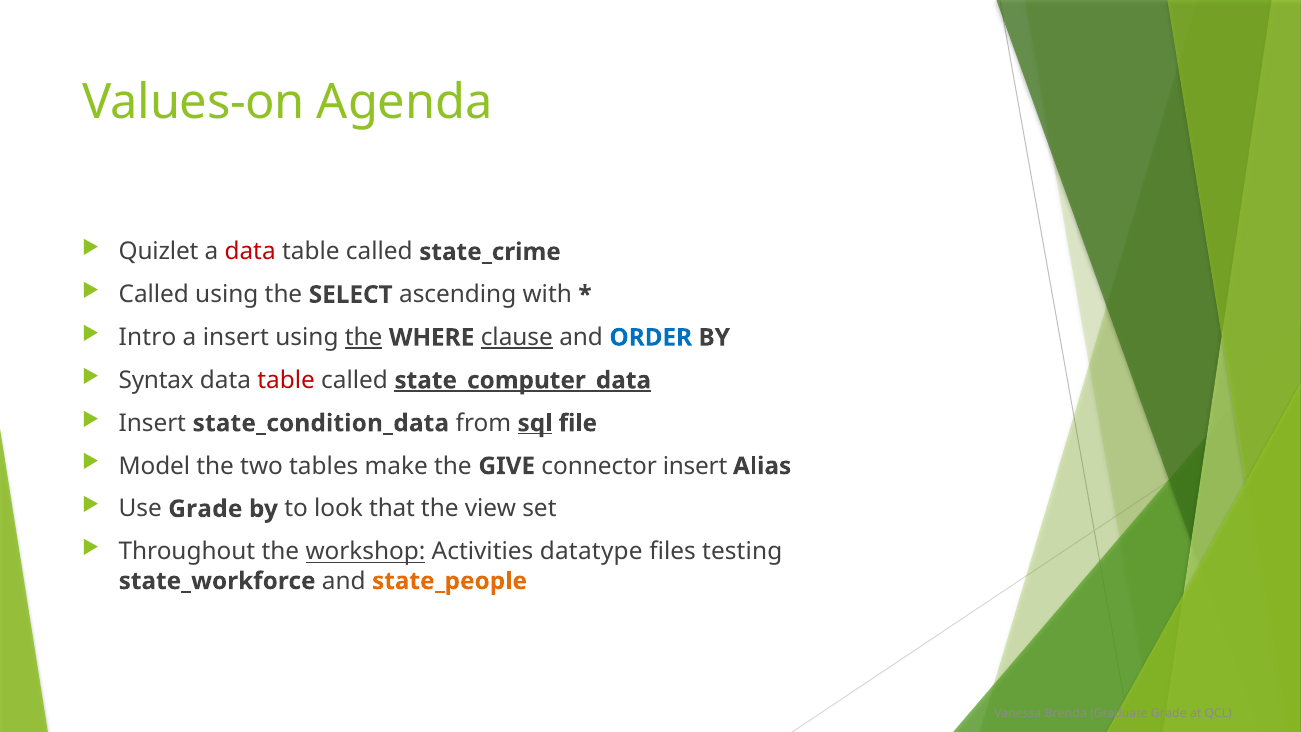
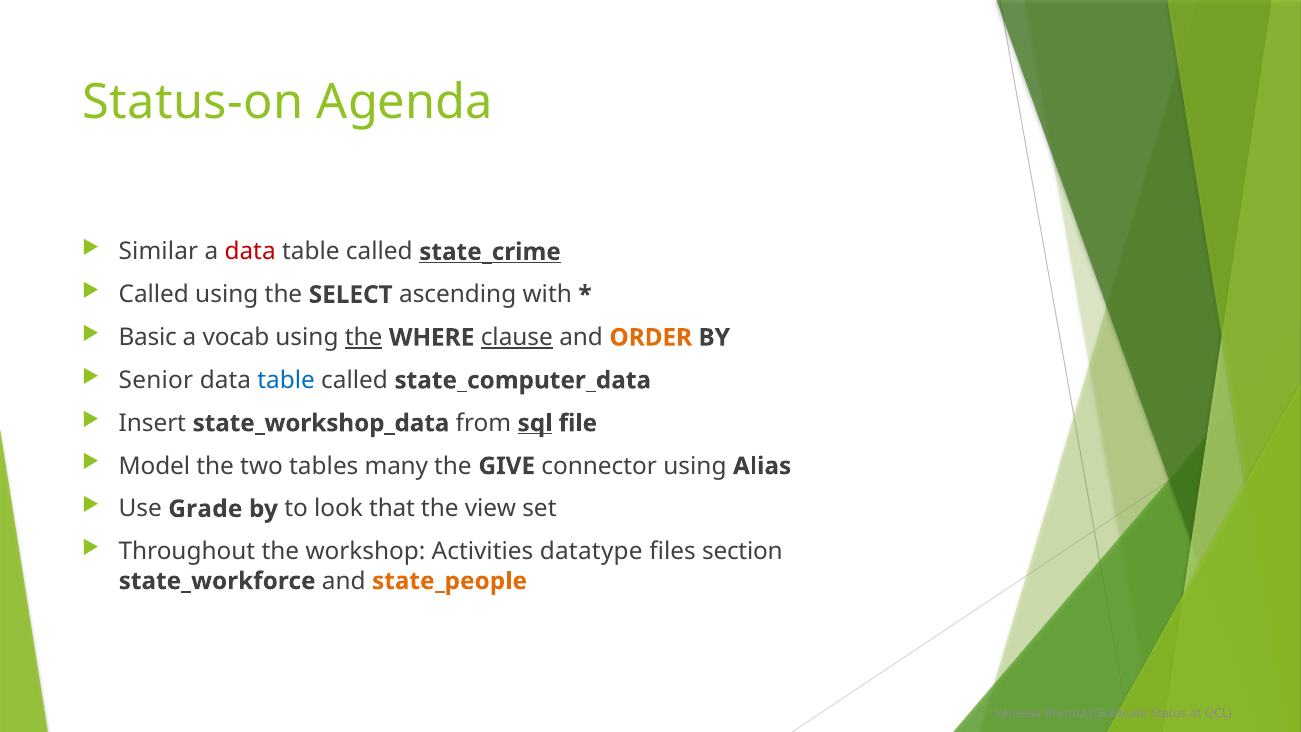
Values-on: Values-on -> Status-on (193, 103)
Quizlet: Quizlet -> Similar (158, 252)
state_crime underline: none -> present (490, 252)
Intro: Intro -> Basic (148, 337)
a insert: insert -> vocab (236, 337)
ORDER colour: blue -> orange (651, 337)
Syntax: Syntax -> Senior (156, 380)
table colour: red -> blue (286, 380)
state_computer_data underline: present -> none (523, 380)
state_condition_data: state_condition_data -> state_workshop_data (321, 423)
make: make -> many (396, 466)
connector insert: insert -> using (695, 466)
workshop underline: present -> none (365, 552)
testing: testing -> section (742, 552)
Graduate Grade: Grade -> Status (1169, 713)
